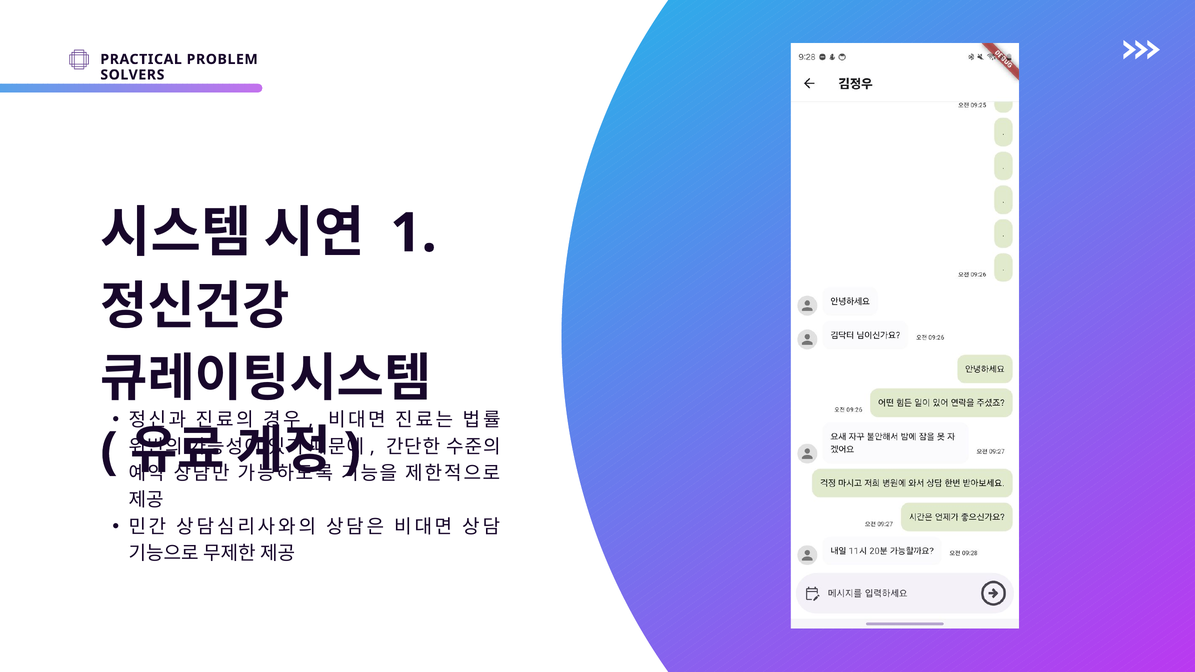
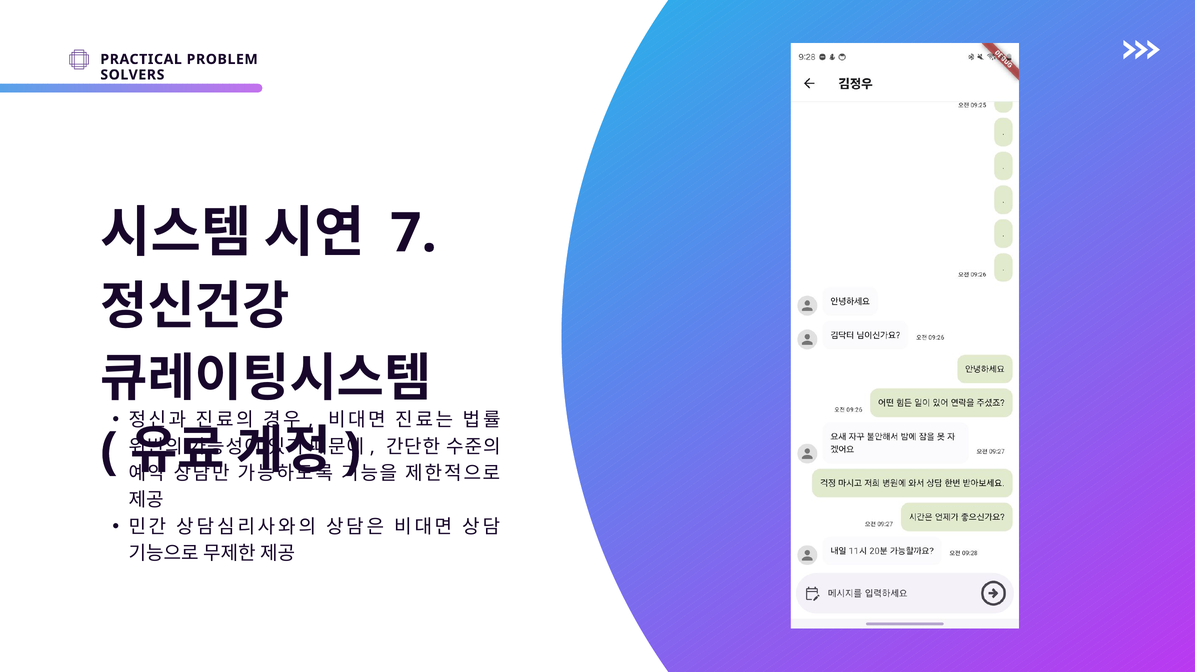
1: 1 -> 7 (414, 233)
